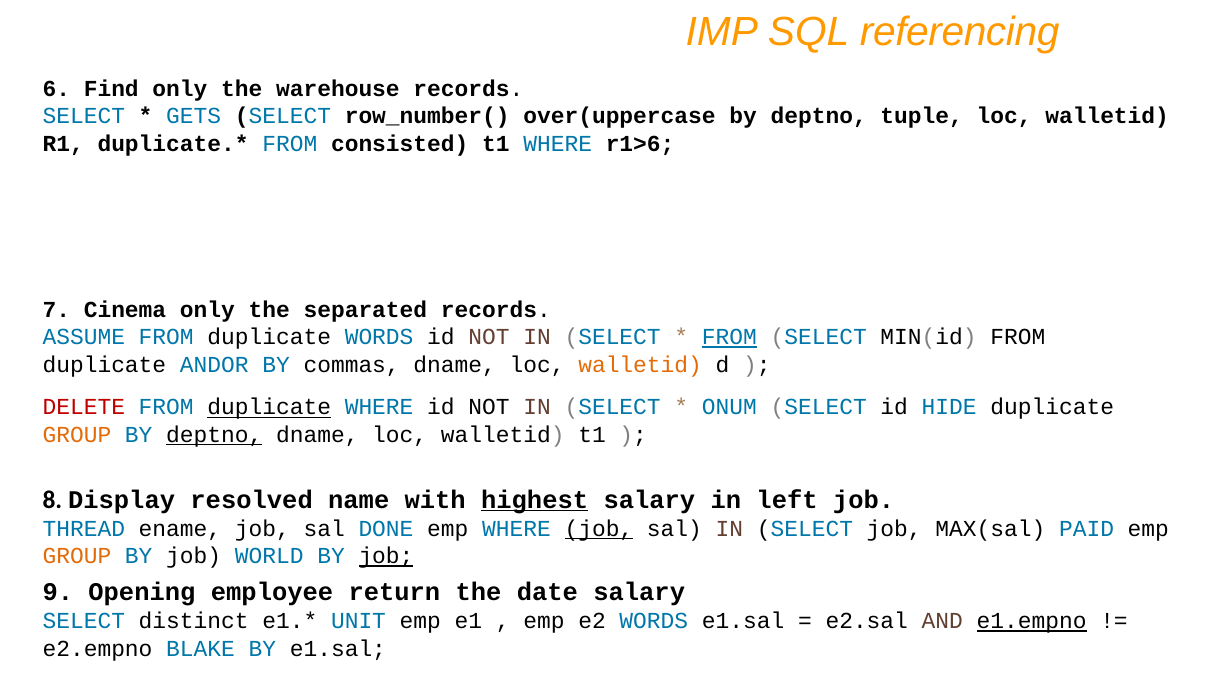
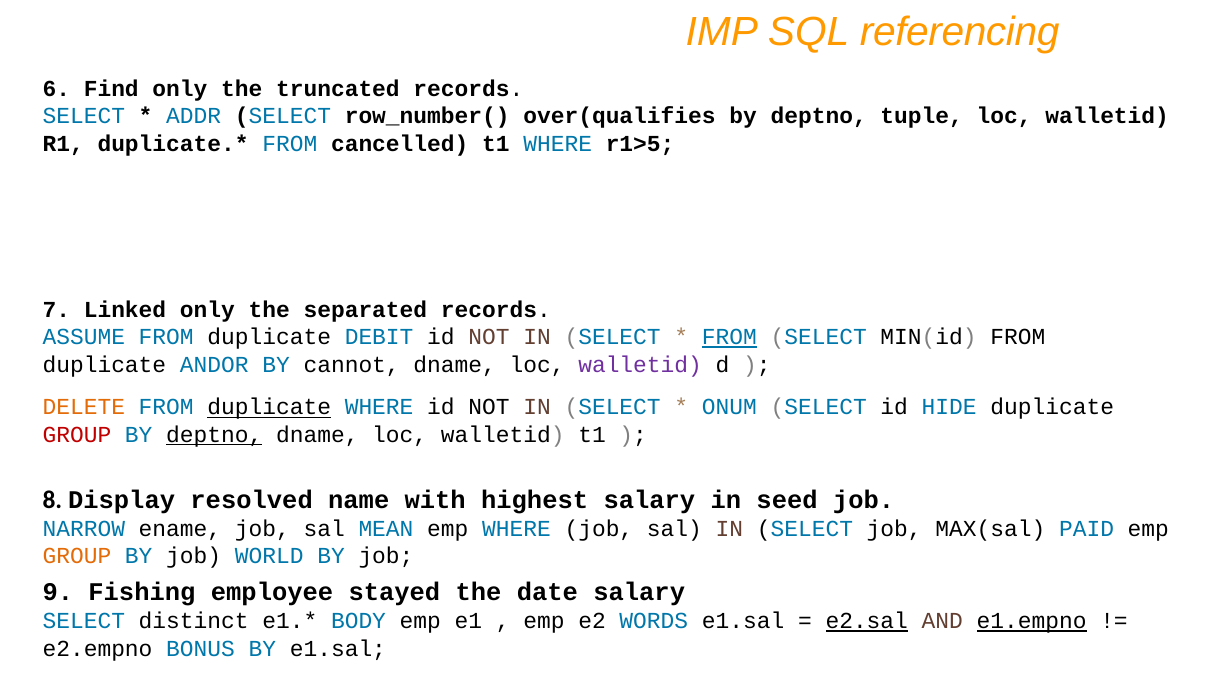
warehouse: warehouse -> truncated (338, 88)
GETS: GETS -> ADDR (194, 116)
over(uppercase: over(uppercase -> over(qualifies (619, 116)
consisted: consisted -> cancelled (400, 143)
r1>6: r1>6 -> r1>5 (640, 143)
Cinema: Cinema -> Linked (125, 310)
duplicate WORDS: WORDS -> DEBIT (379, 337)
commas: commas -> cannot (352, 365)
walletid colour: orange -> purple (640, 365)
DELETE colour: red -> orange (84, 407)
GROUP colour: orange -> red (77, 435)
highest underline: present -> none (535, 500)
left: left -> seed (787, 500)
THREAD: THREAD -> NARROW (84, 528)
DONE: DONE -> MEAN (386, 528)
job underline: present -> none (599, 528)
job underline: present -> none (386, 556)
Opening: Opening -> Fishing (142, 592)
return: return -> stayed (394, 592)
UNIT: UNIT -> BODY (359, 621)
e2.sal underline: none -> present (867, 621)
BLAKE: BLAKE -> BONUS (201, 648)
